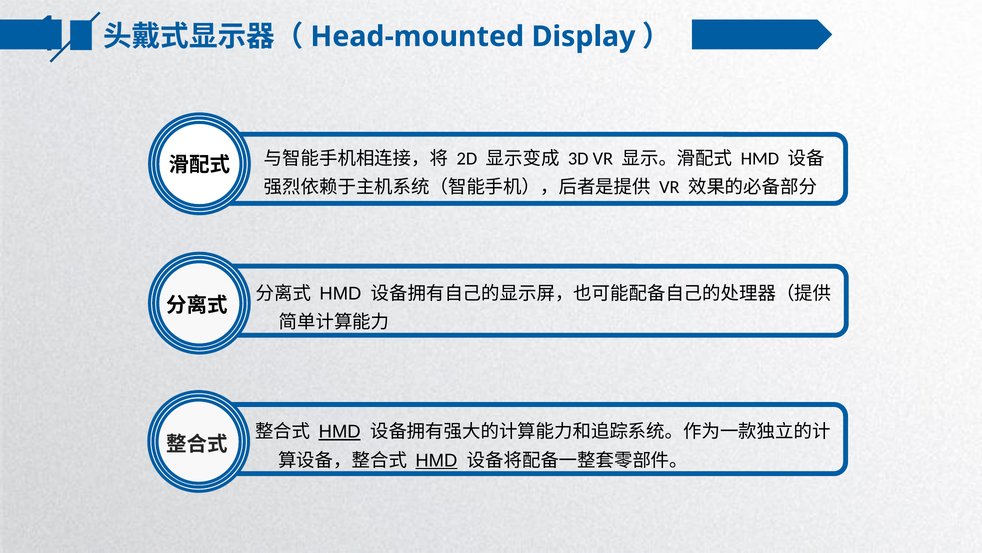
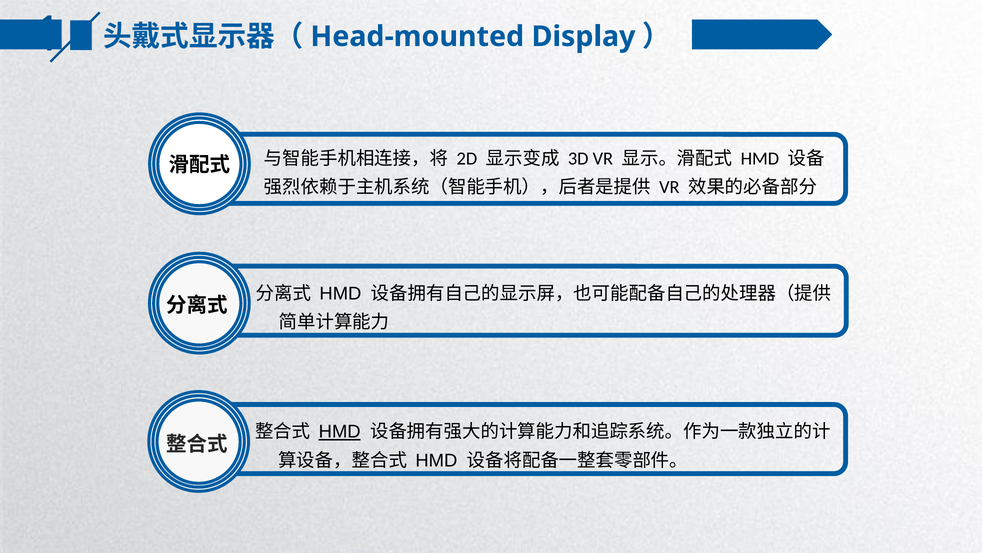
HMD underline: present -> none (436, 460)
